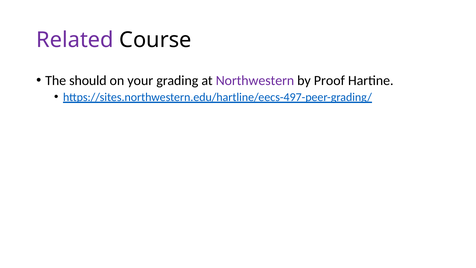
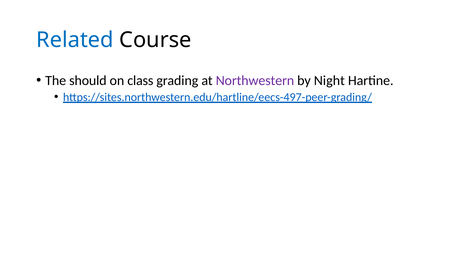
Related colour: purple -> blue (75, 40)
your: your -> class (140, 80)
Proof: Proof -> Night (329, 80)
